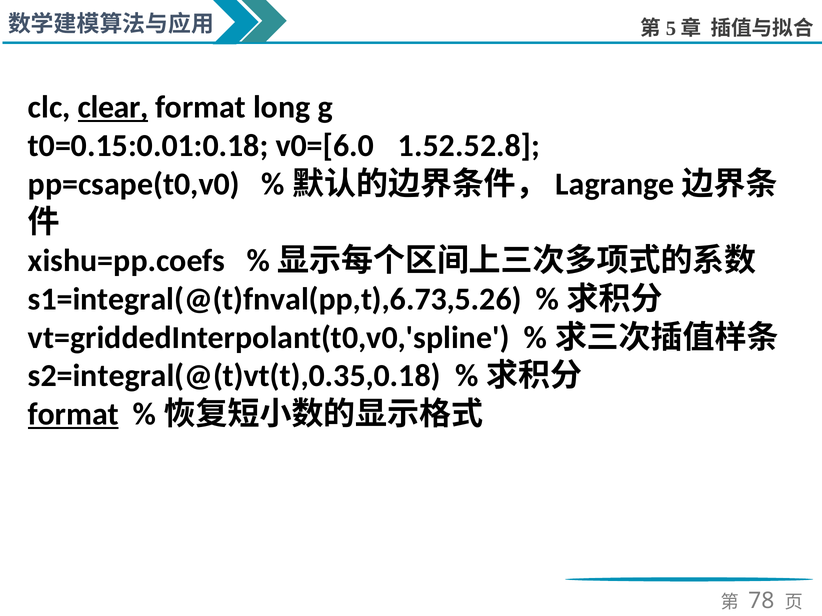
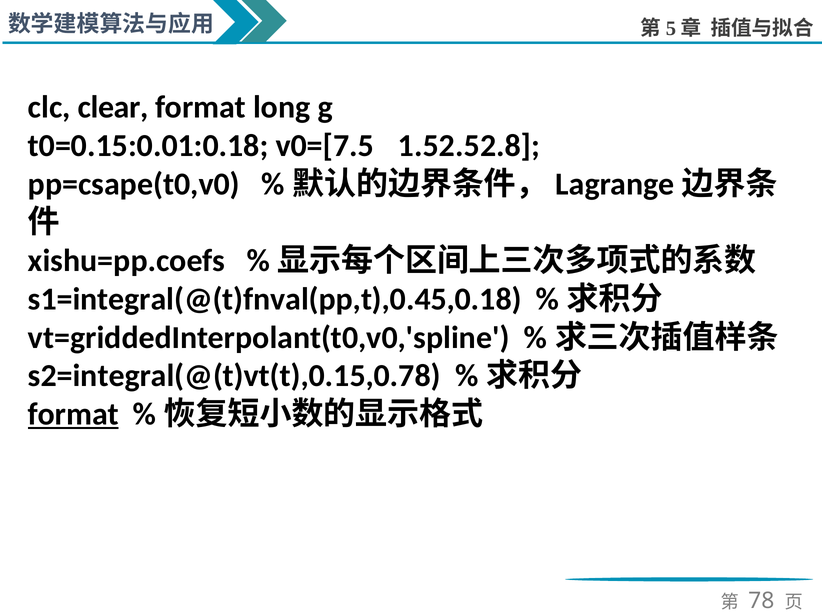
clear underline: present -> none (113, 107)
v0=[6.0: v0=[6.0 -> v0=[7.5 (325, 146)
s1=integral(@(t)fnval(pp,t),6.73,5.26: s1=integral(@(t)fnval(pp,t),6.73,5.26 -> s1=integral(@(t)fnval(pp,t),0.45,0.18 (275, 299)
s2=integral(@(t)vt(t),0.35,0.18: s2=integral(@(t)vt(t),0.35,0.18 -> s2=integral(@(t)vt(t),0.15,0.78 (234, 376)
